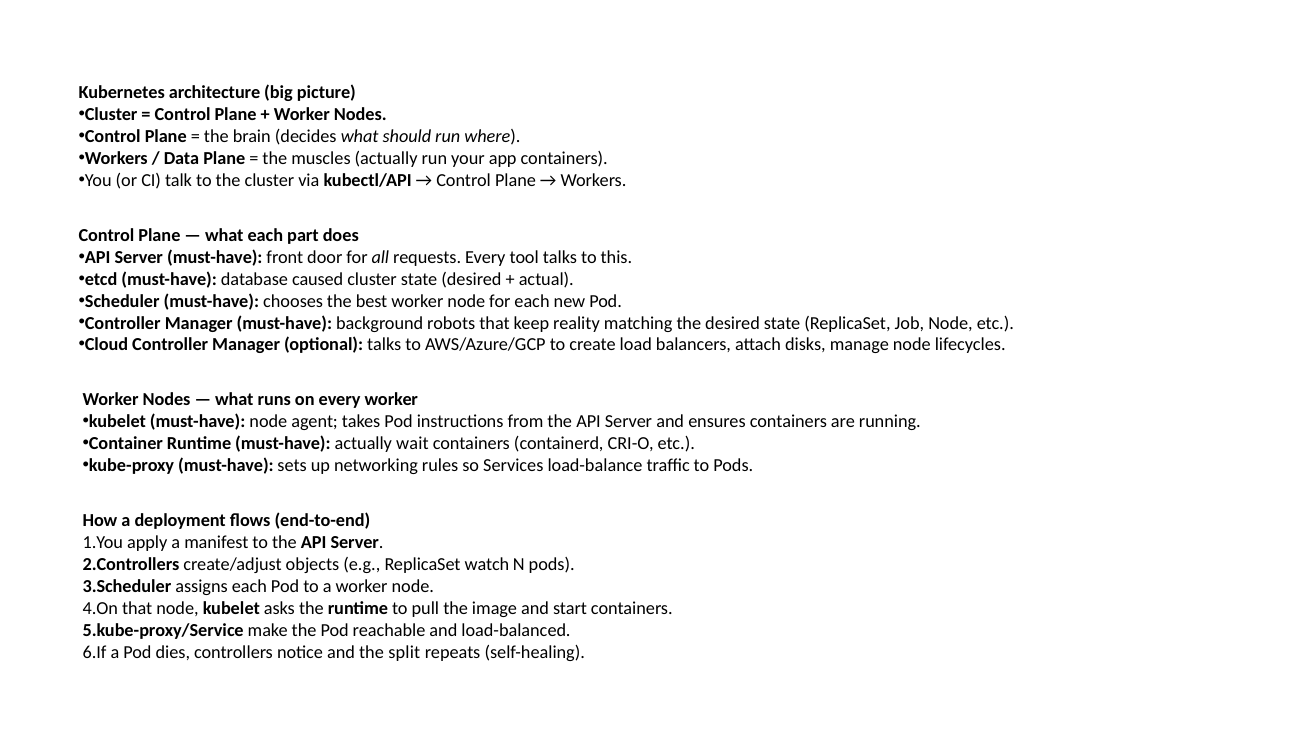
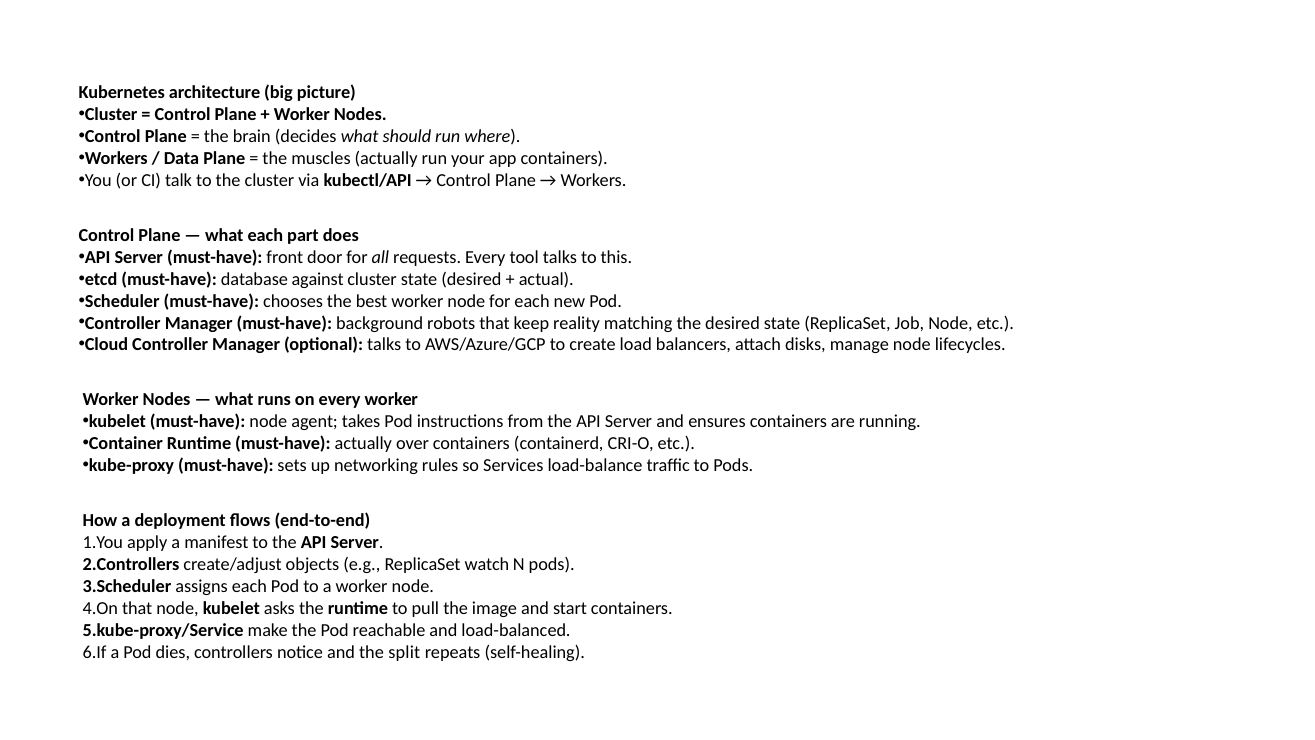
caused: caused -> against (318, 279)
wait: wait -> over (413, 444)
